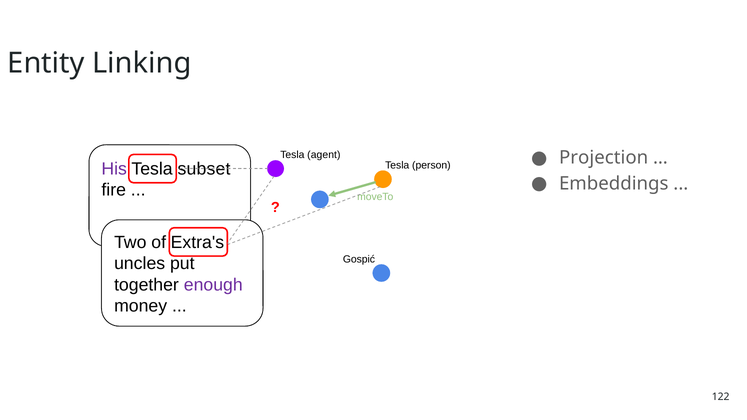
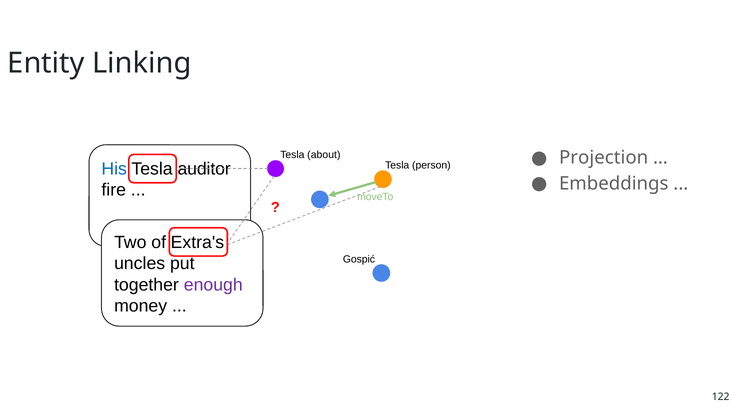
agent: agent -> about (324, 155)
His colour: purple -> blue (114, 169)
subset: subset -> auditor (204, 169)
